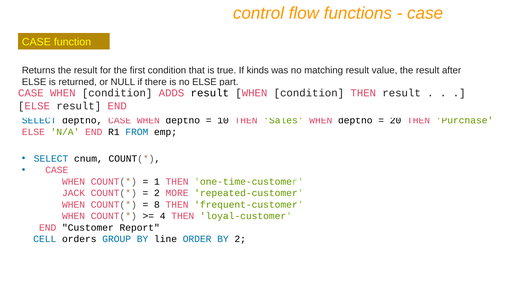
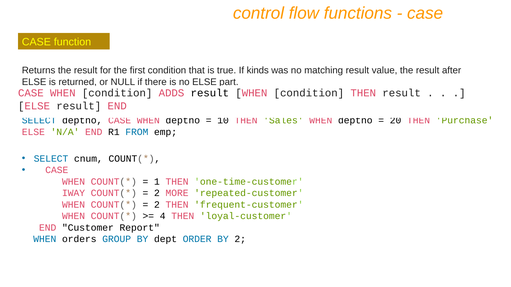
JACK: JACK -> IWAY (74, 193)
8: 8 -> 2 (157, 205)
CELL: CELL -> WHEN (45, 239)
line: line -> dept (166, 239)
